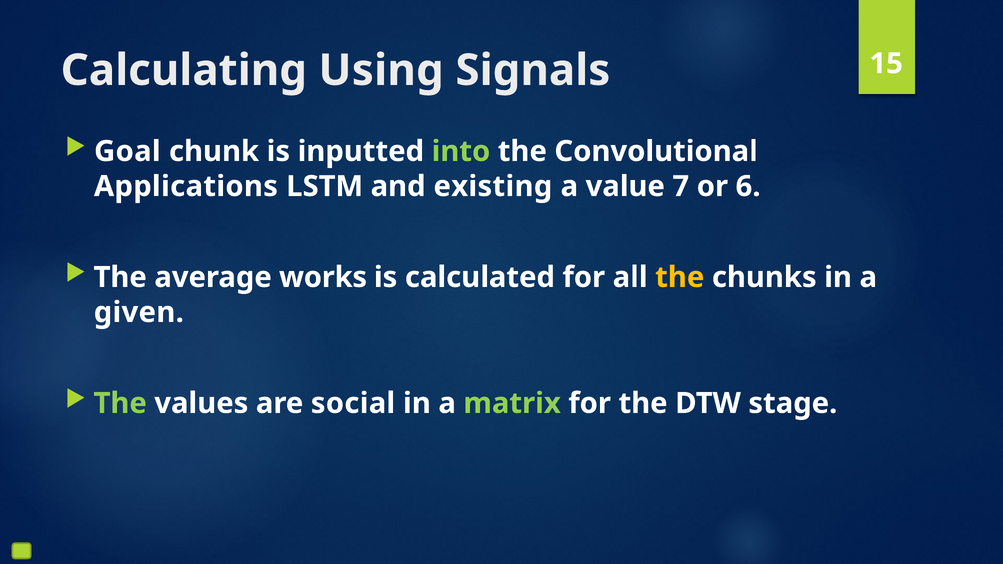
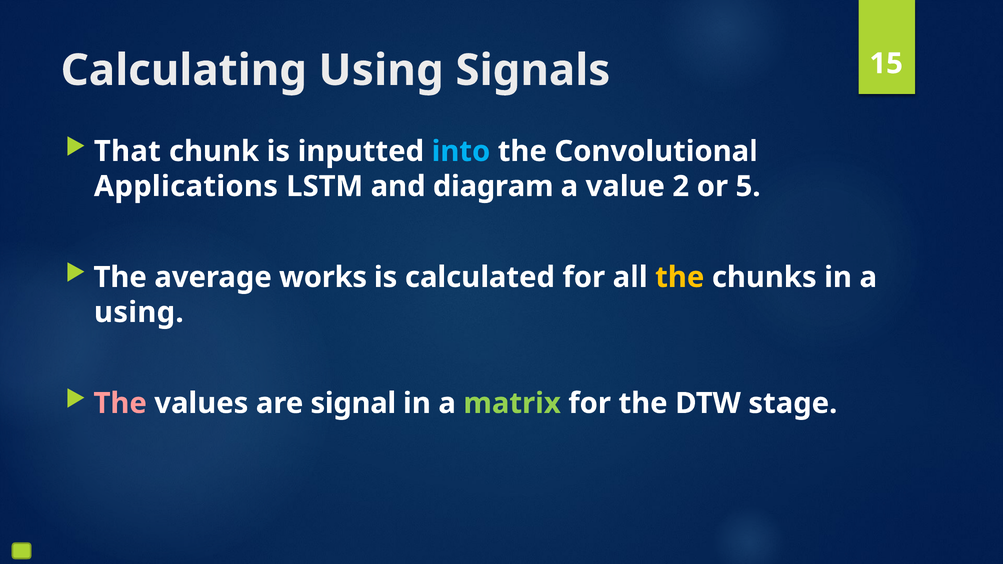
Goal: Goal -> That (127, 151)
into colour: light green -> light blue (461, 151)
existing: existing -> diagram (493, 186)
7: 7 -> 2 (681, 186)
6: 6 -> 5 (748, 186)
given: given -> using (139, 312)
The colour: light green -> pink (120, 403)
social: social -> signal (353, 403)
